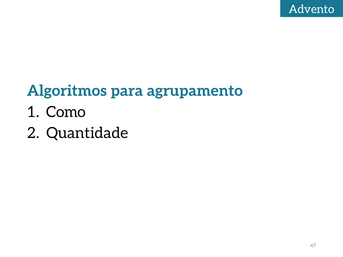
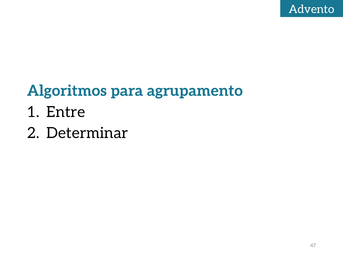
Como: Como -> Entre (66, 112)
Quantidade: Quantidade -> Determinar (87, 133)
